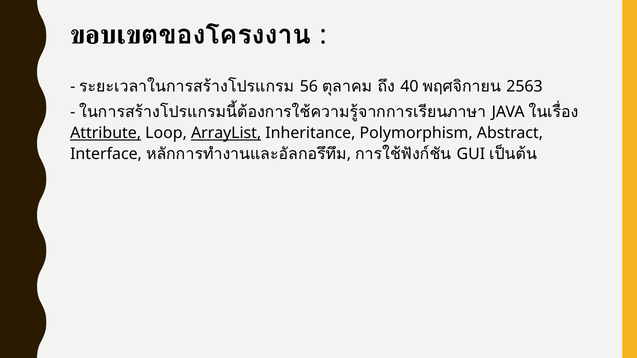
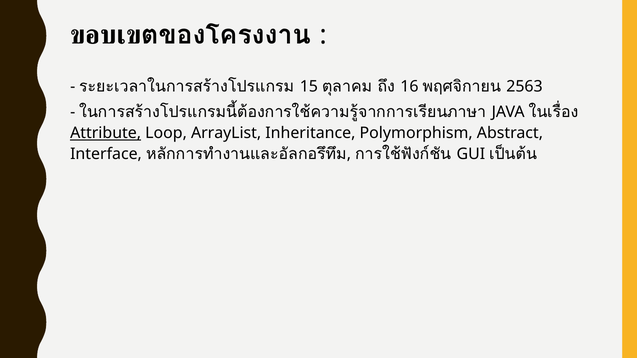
56: 56 -> 15 (309, 87)
40: 40 -> 16 (409, 87)
ArrayList underline: present -> none (226, 133)
